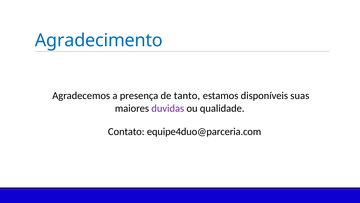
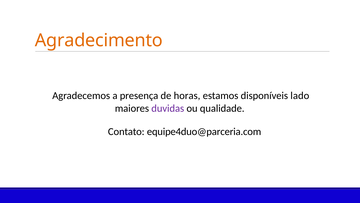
Agradecimento colour: blue -> orange (99, 40)
tanto: tanto -> horas (187, 96)
suas: suas -> lado (300, 96)
